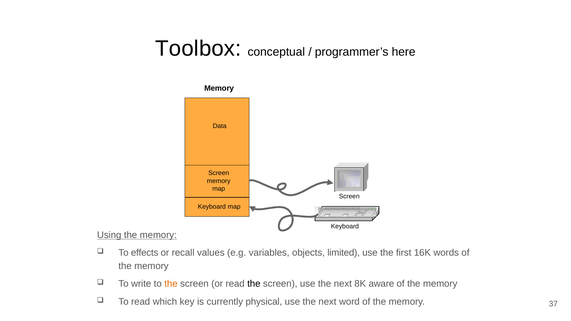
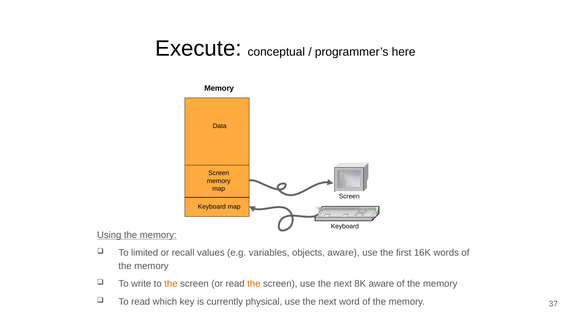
Toolbox: Toolbox -> Execute (198, 48)
effects: effects -> limited (145, 253)
objects limited: limited -> aware (344, 253)
the colour: black -> orange (254, 284)
